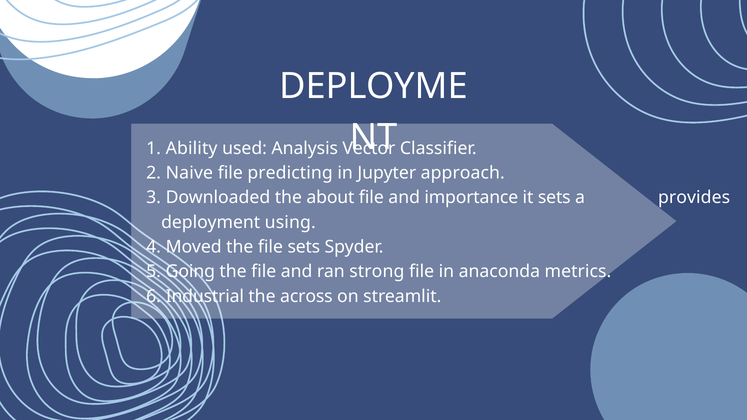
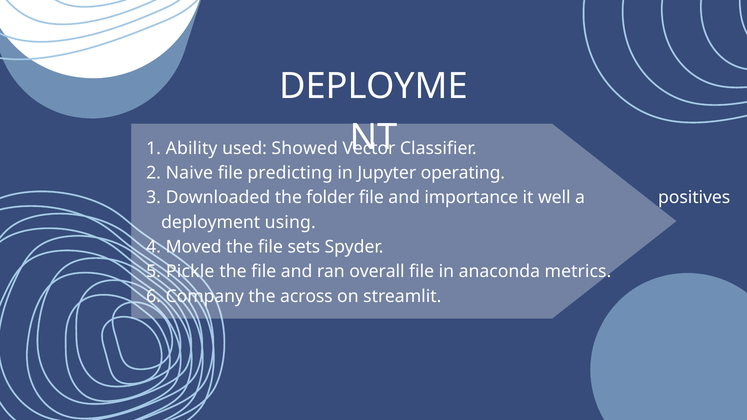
Analysis: Analysis -> Showed (305, 148)
approach: approach -> operating (463, 173)
about: about -> folder (330, 198)
it sets: sets -> well (554, 198)
provides: provides -> positives (694, 198)
Going: Going -> Pickle (190, 272)
strong: strong -> overall (377, 272)
Industrial: Industrial -> Company (205, 296)
